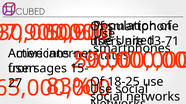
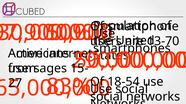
13-71: 13-71 -> 13-70 (163, 41)
18-25: 18-25 -> 18-54 (124, 82)
